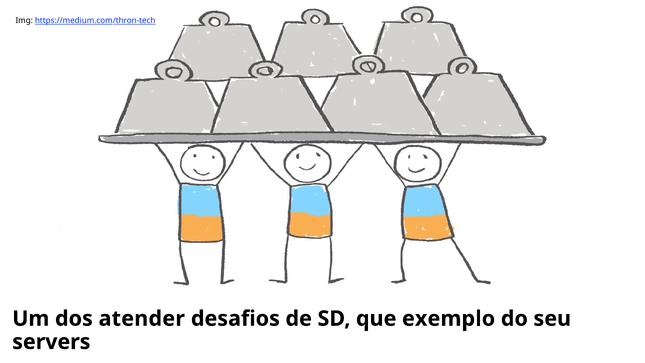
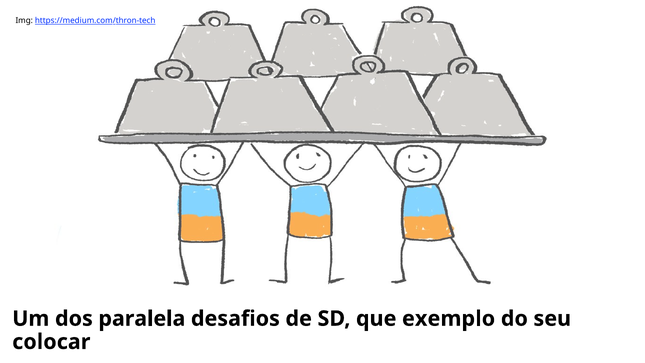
atender: atender -> paralela (142, 318)
servers: servers -> colocar (51, 342)
